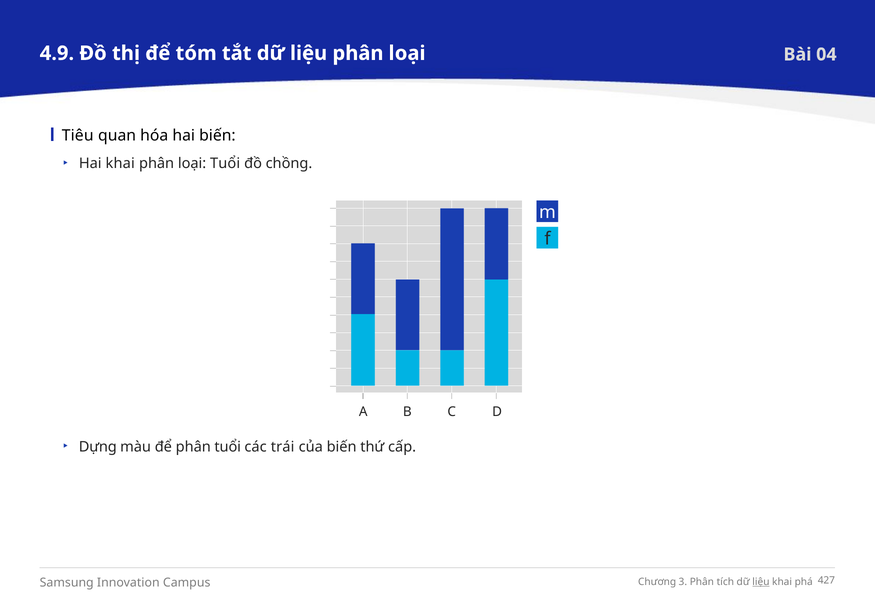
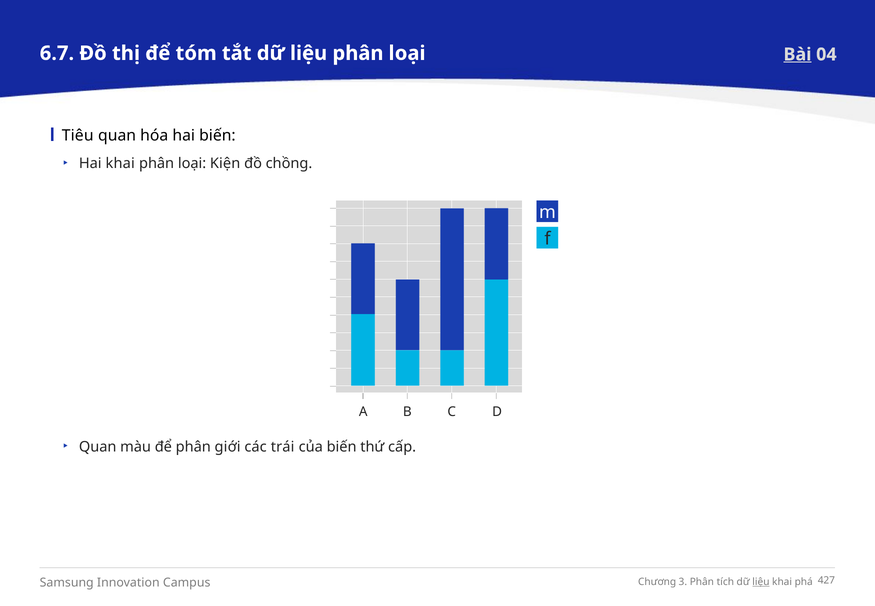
4.9: 4.9 -> 6.7 (57, 53)
Bài underline: none -> present (798, 54)
loại Tuổi: Tuổi -> Kiện (225, 164)
Dựng: Dựng -> Quan (98, 447)
phân tuổi: tuổi -> giới (228, 447)
